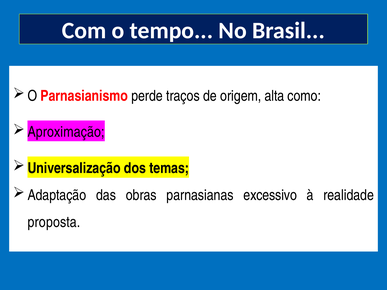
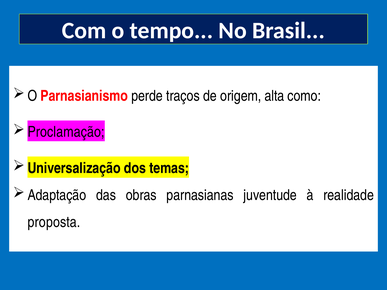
Aproximação: Aproximação -> Proclamação (66, 132)
excessivo: excessivo -> juventude (270, 195)
